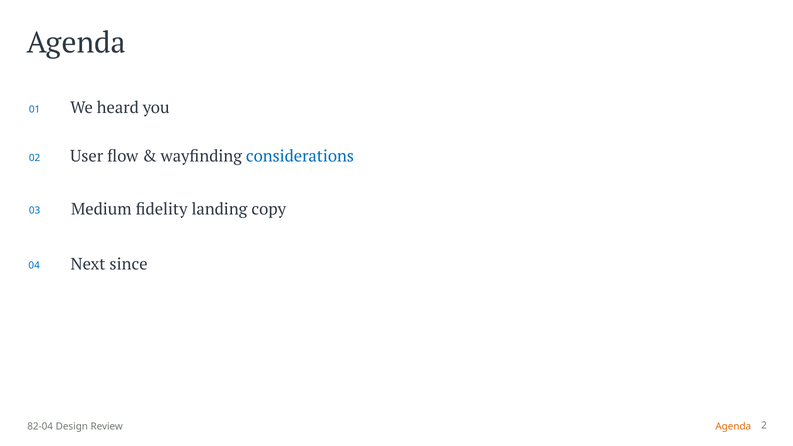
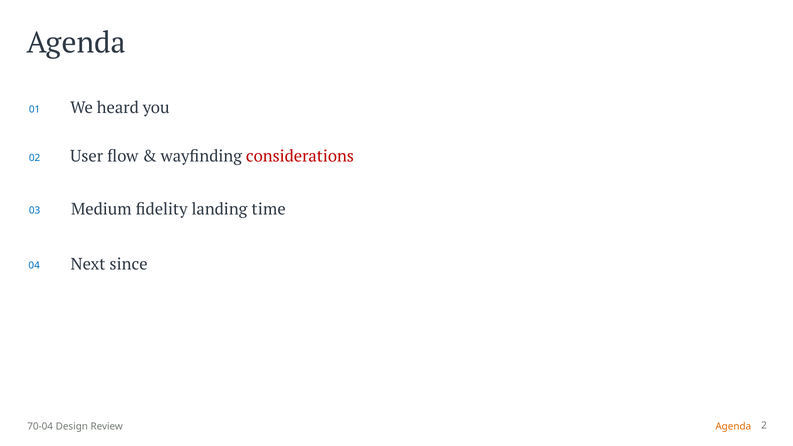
considerations colour: blue -> red (300, 156)
copy: copy -> time (269, 209)
82-04: 82-04 -> 70-04 (40, 426)
